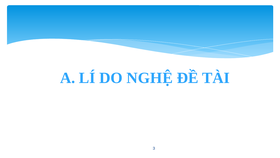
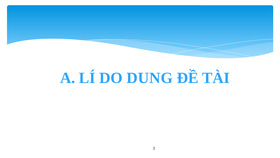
NGHỆ: NGHỆ -> DUNG (150, 78)
